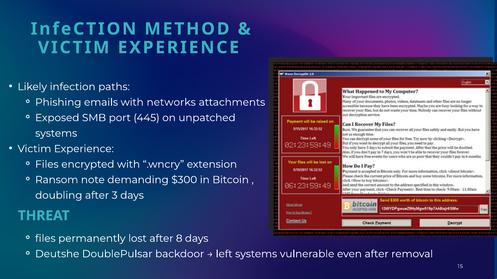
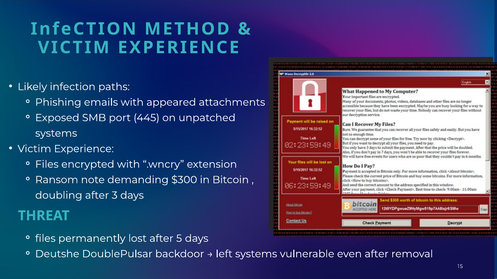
networks: networks -> appeared (171, 102)
8: 8 -> 5 (179, 239)
